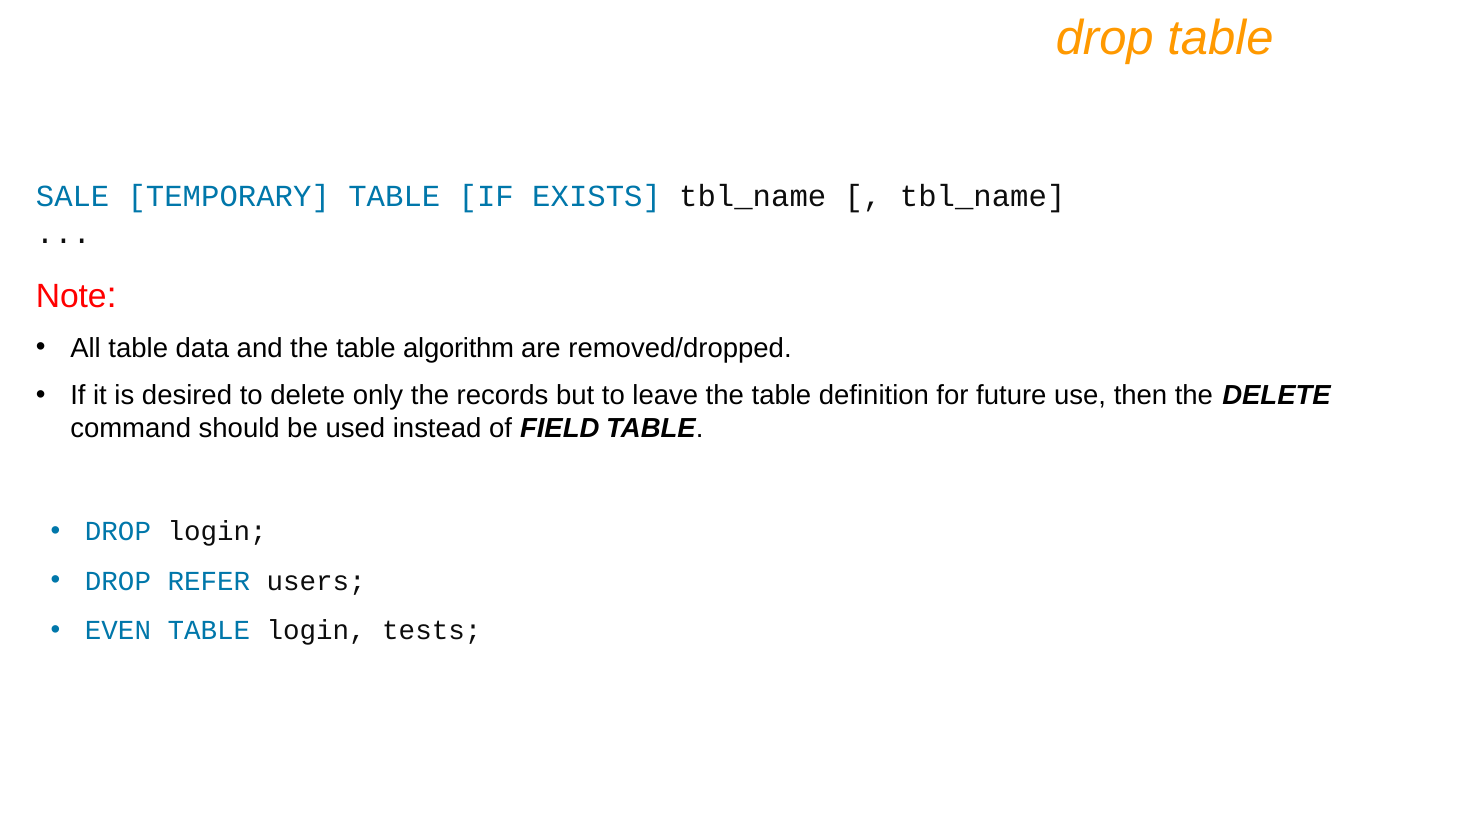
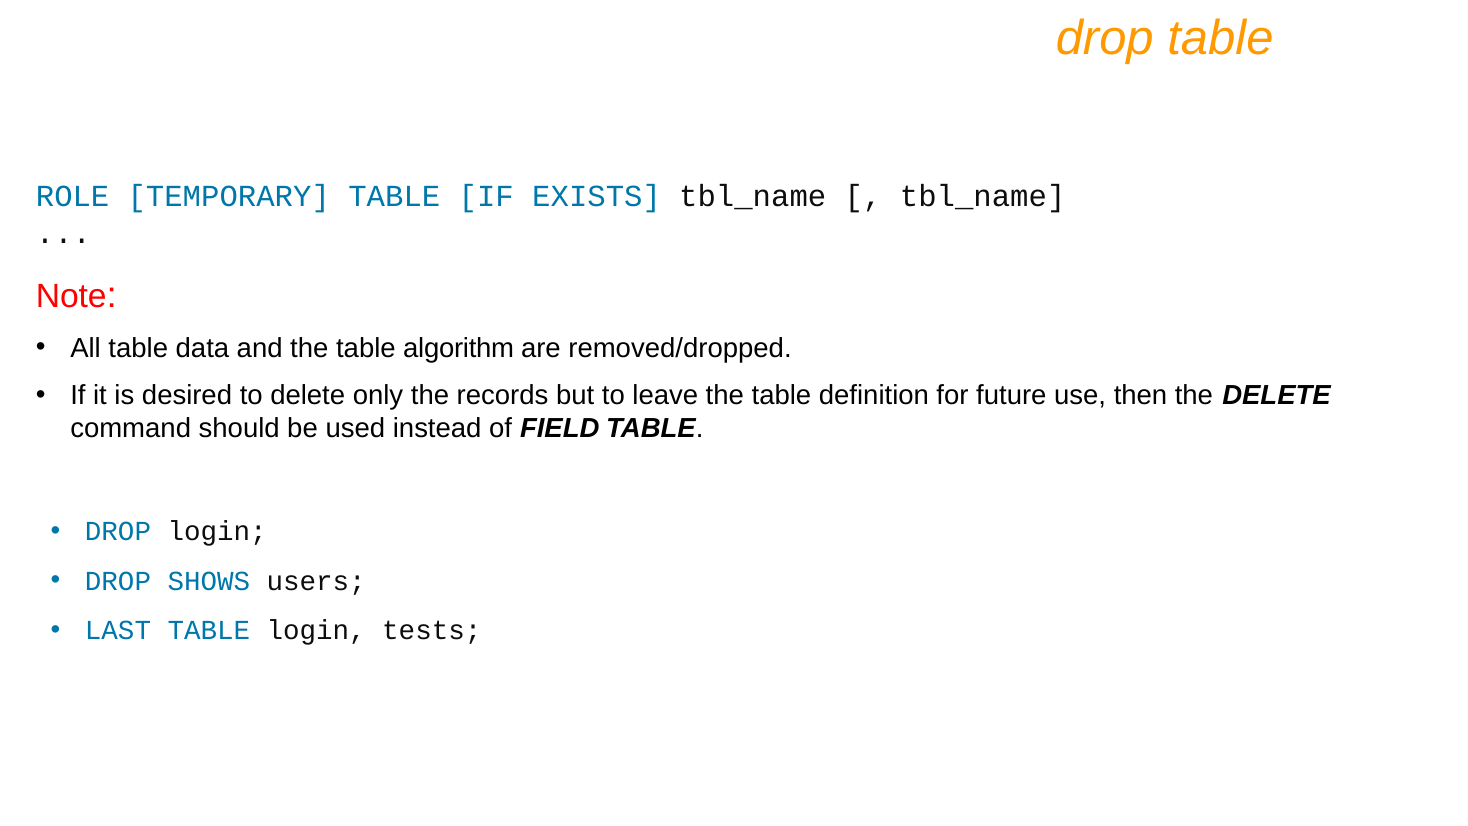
SALE: SALE -> ROLE (73, 197)
REFER: REFER -> SHOWS (209, 581)
EVEN: EVEN -> LAST (118, 630)
